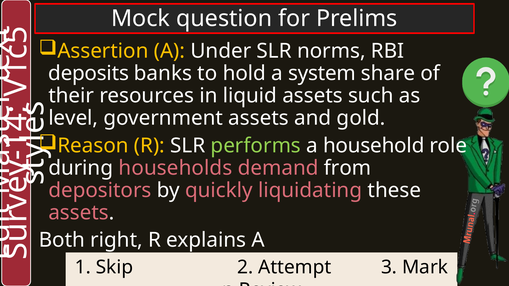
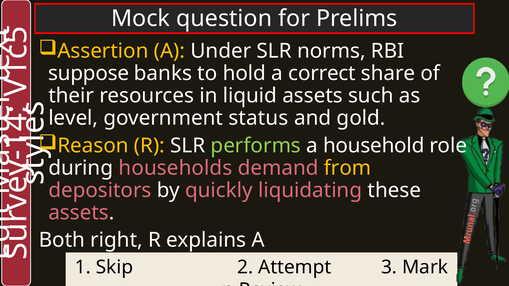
deposits: deposits -> suppose (89, 73)
system: system -> correct (322, 73)
government assets: assets -> status (258, 118)
from colour: white -> yellow (348, 168)
